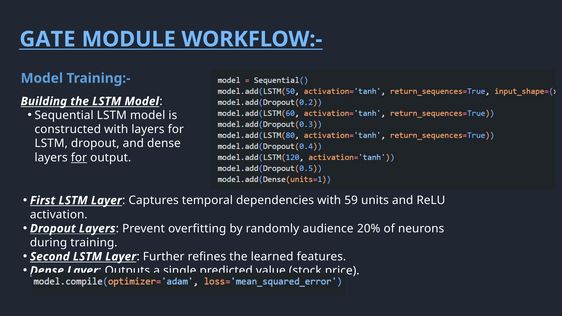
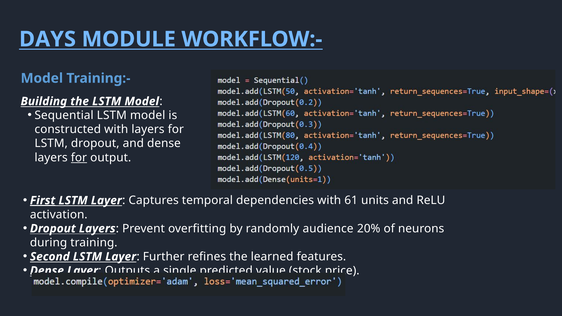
GATE: GATE -> DAYS (48, 39)
First underline: none -> present (43, 201)
59: 59 -> 61 (351, 201)
